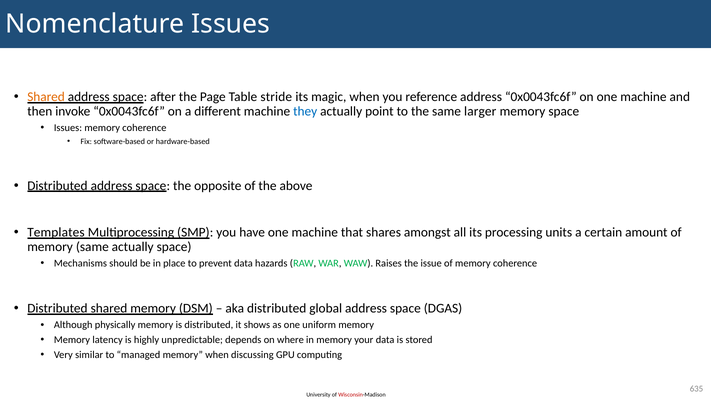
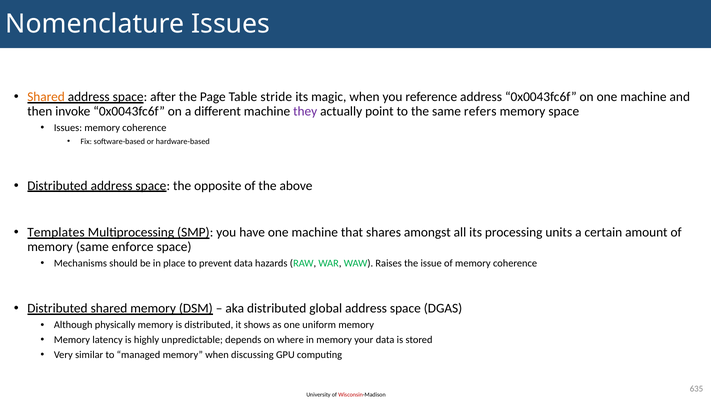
they colour: blue -> purple (305, 111)
larger: larger -> refers (480, 111)
same actually: actually -> enforce (133, 247)
